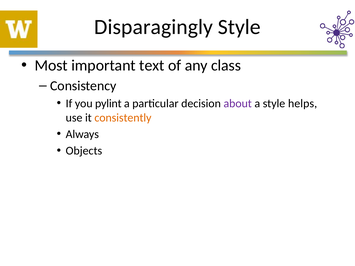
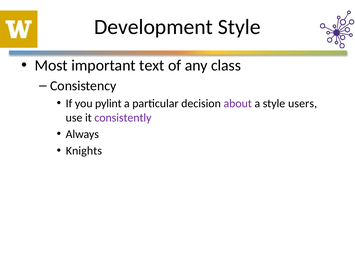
Disparagingly: Disparagingly -> Development (154, 27)
helps: helps -> users (303, 104)
consistently colour: orange -> purple (123, 118)
Objects: Objects -> Knights (84, 151)
